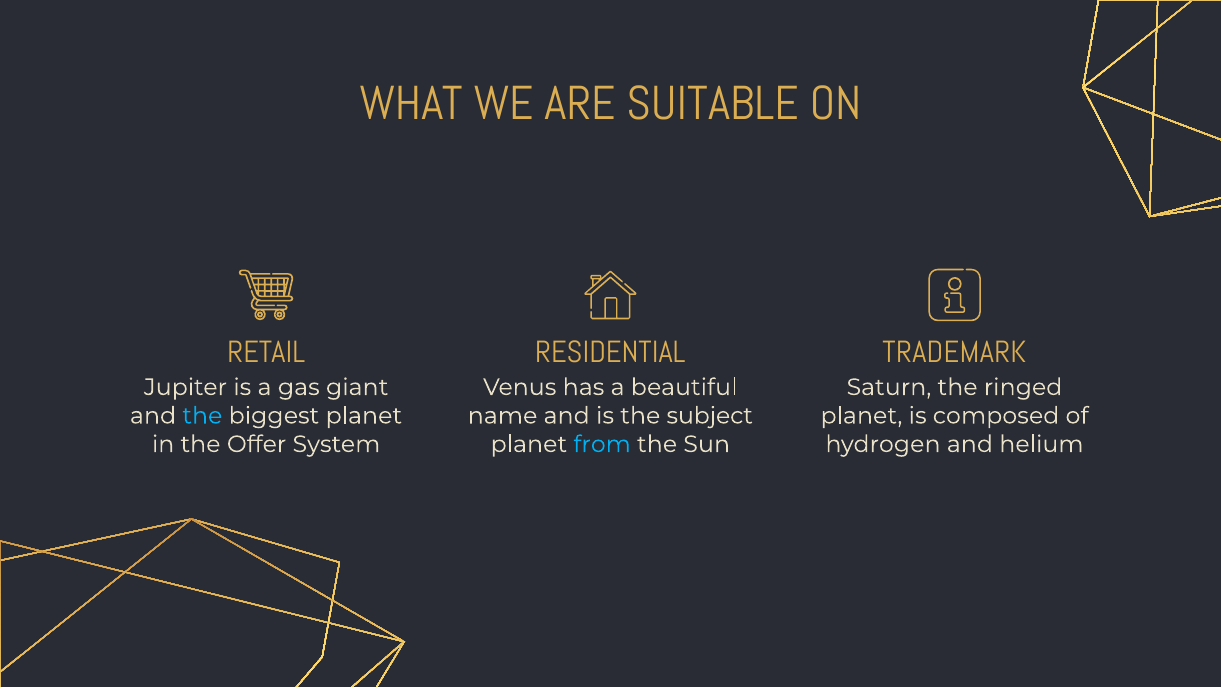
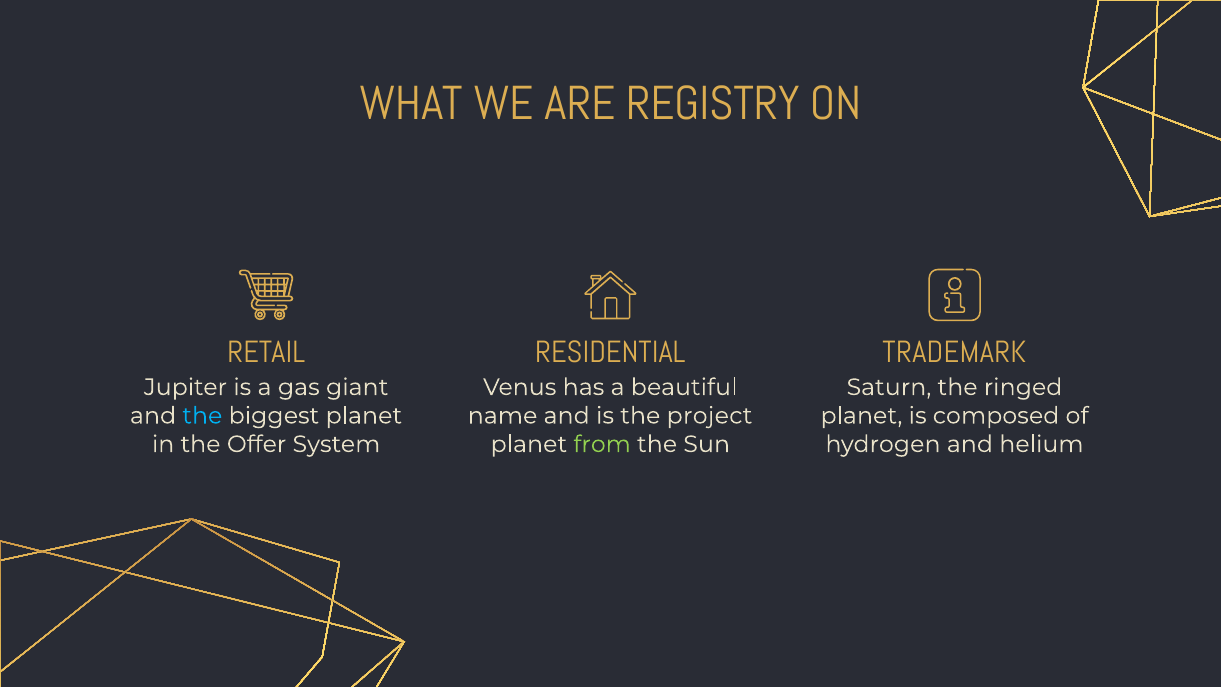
SUITABLE: SUITABLE -> REGISTRY (713, 104)
subject: subject -> project (710, 416)
from colour: light blue -> light green (602, 444)
